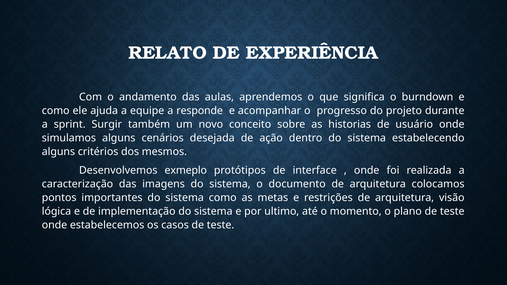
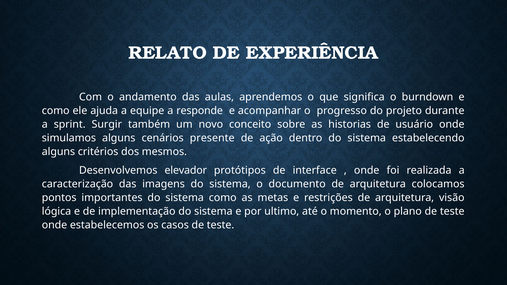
desejada: desejada -> presente (212, 138)
exmeplo: exmeplo -> elevador (186, 170)
